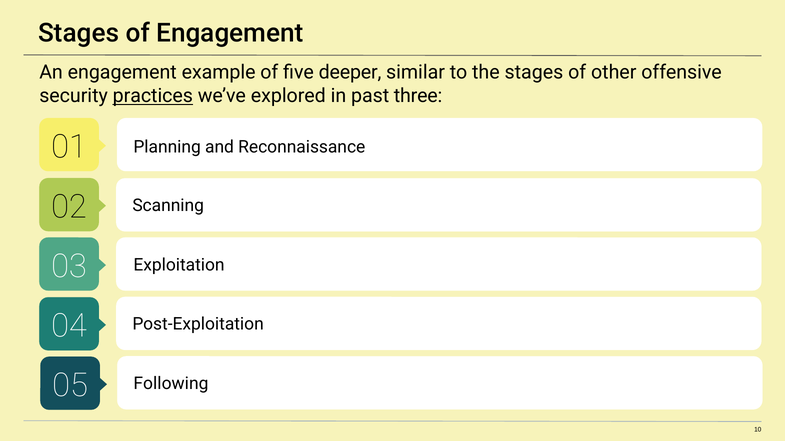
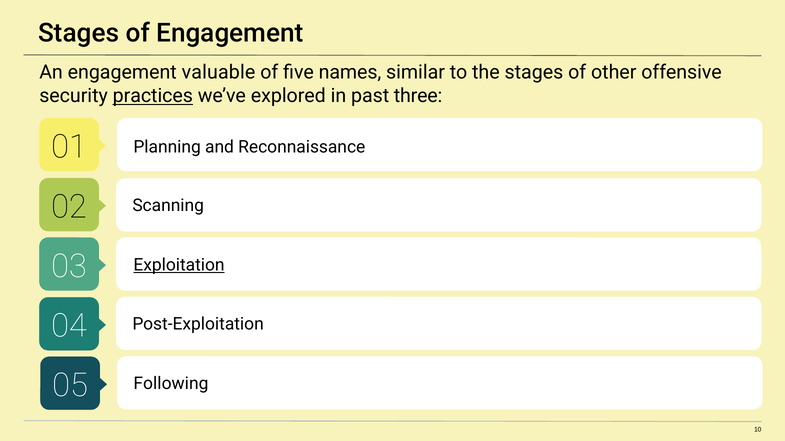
example: example -> valuable (219, 72)
deeper: deeper -> names (350, 72)
Exploitation underline: none -> present (179, 265)
